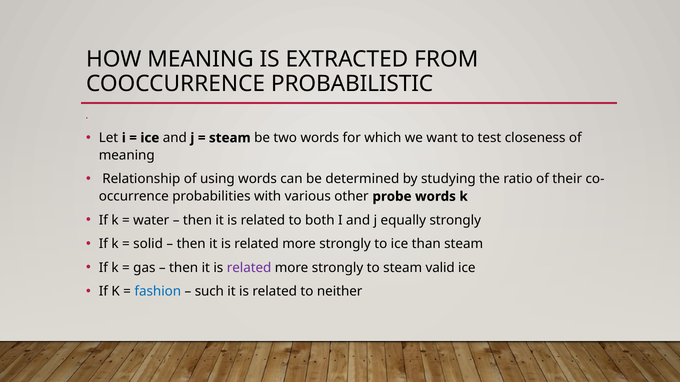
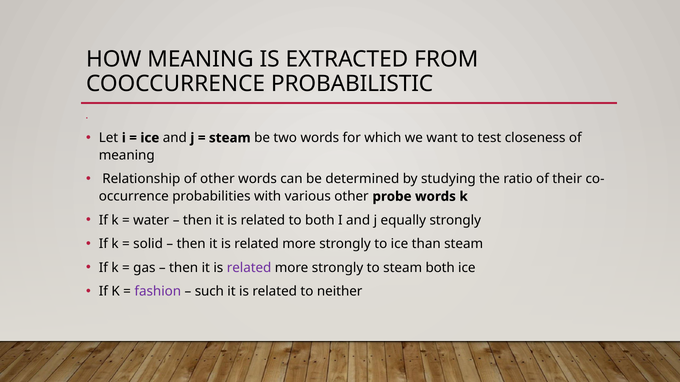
of using: using -> other (217, 179)
steam valid: valid -> both (440, 268)
fashion colour: blue -> purple (158, 292)
